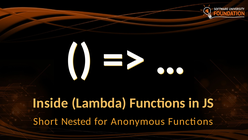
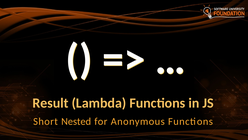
Inside: Inside -> Result (50, 103)
